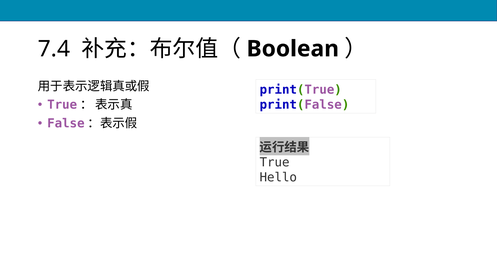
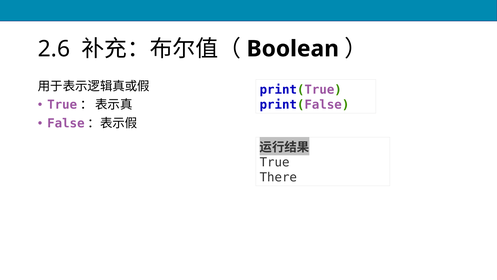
7.4: 7.4 -> 2.6 (54, 49)
Hello: Hello -> There (278, 177)
